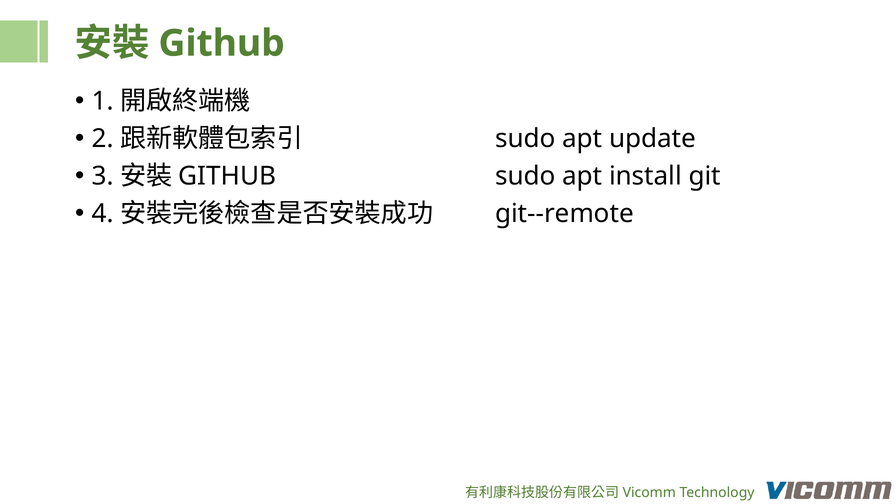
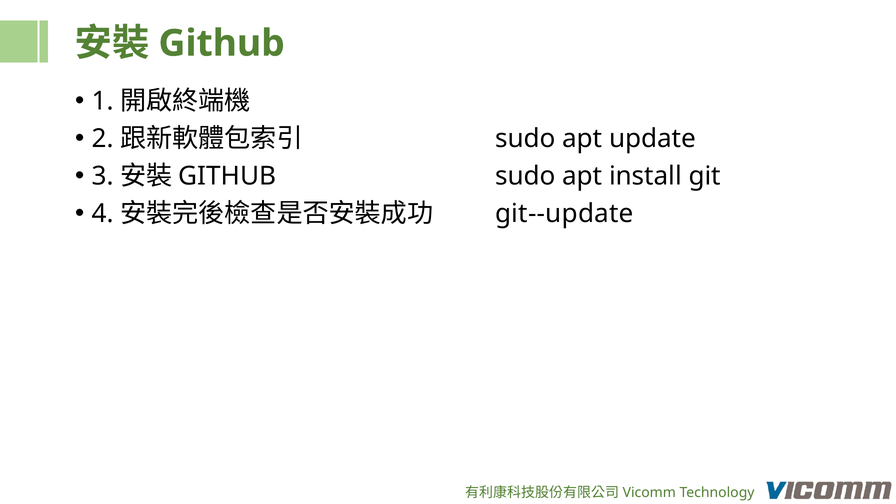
git--remote: git--remote -> git--update (564, 214)
